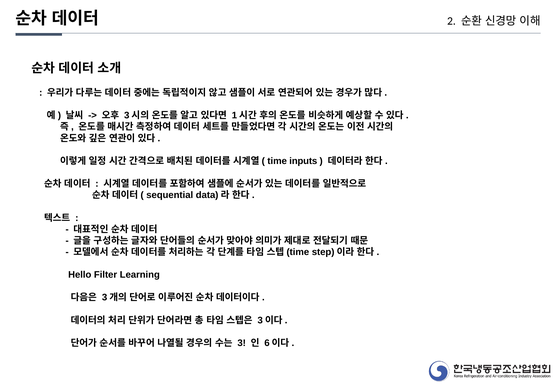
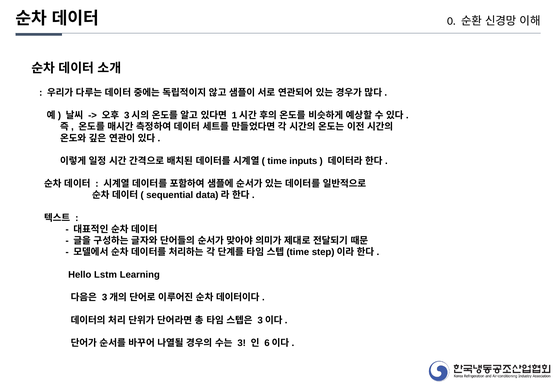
2: 2 -> 0 (451, 21)
Filter: Filter -> Lstm (106, 275)
